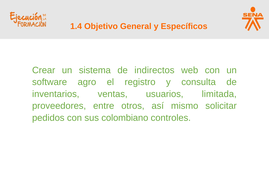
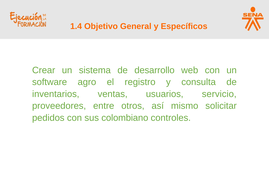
indirectos: indirectos -> desarrollo (154, 70)
limitada: limitada -> servicio (219, 94)
